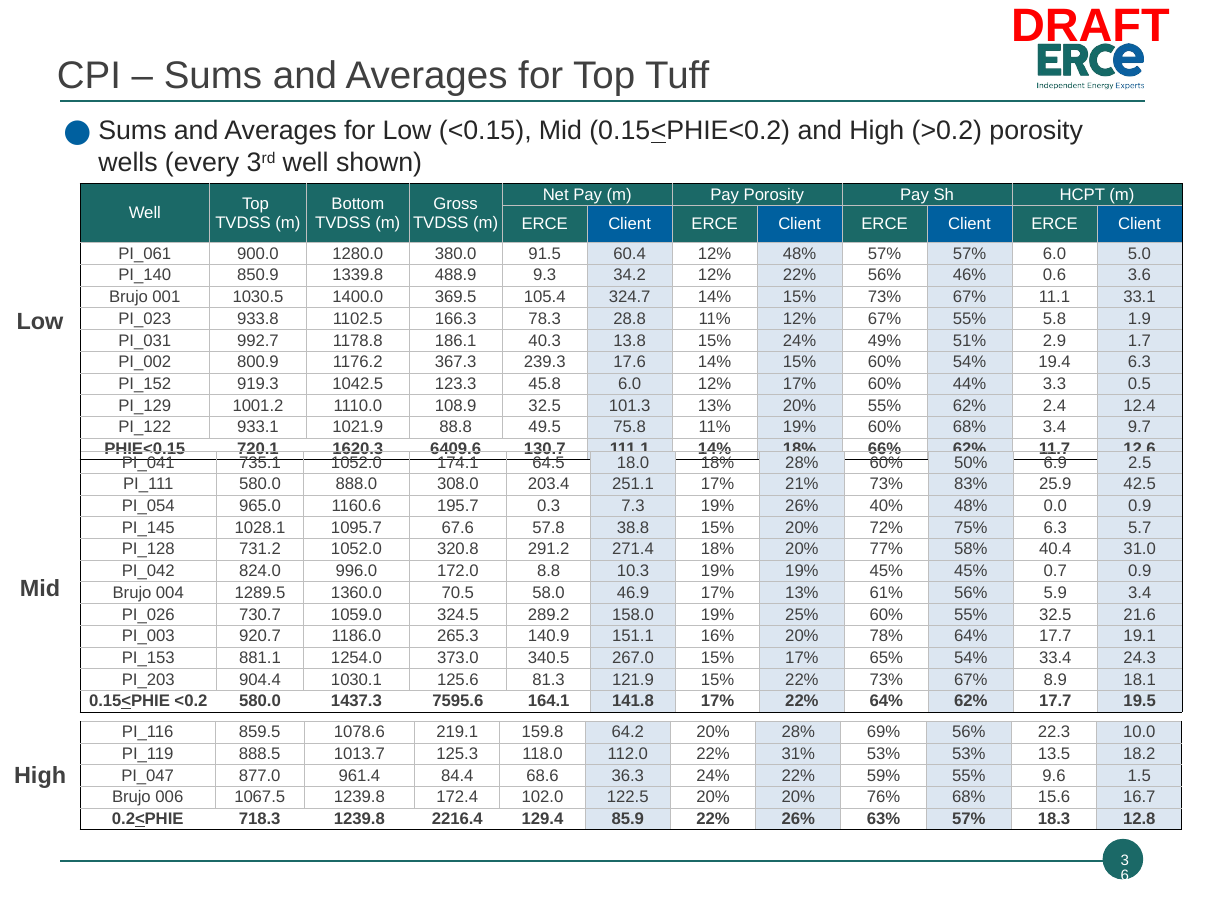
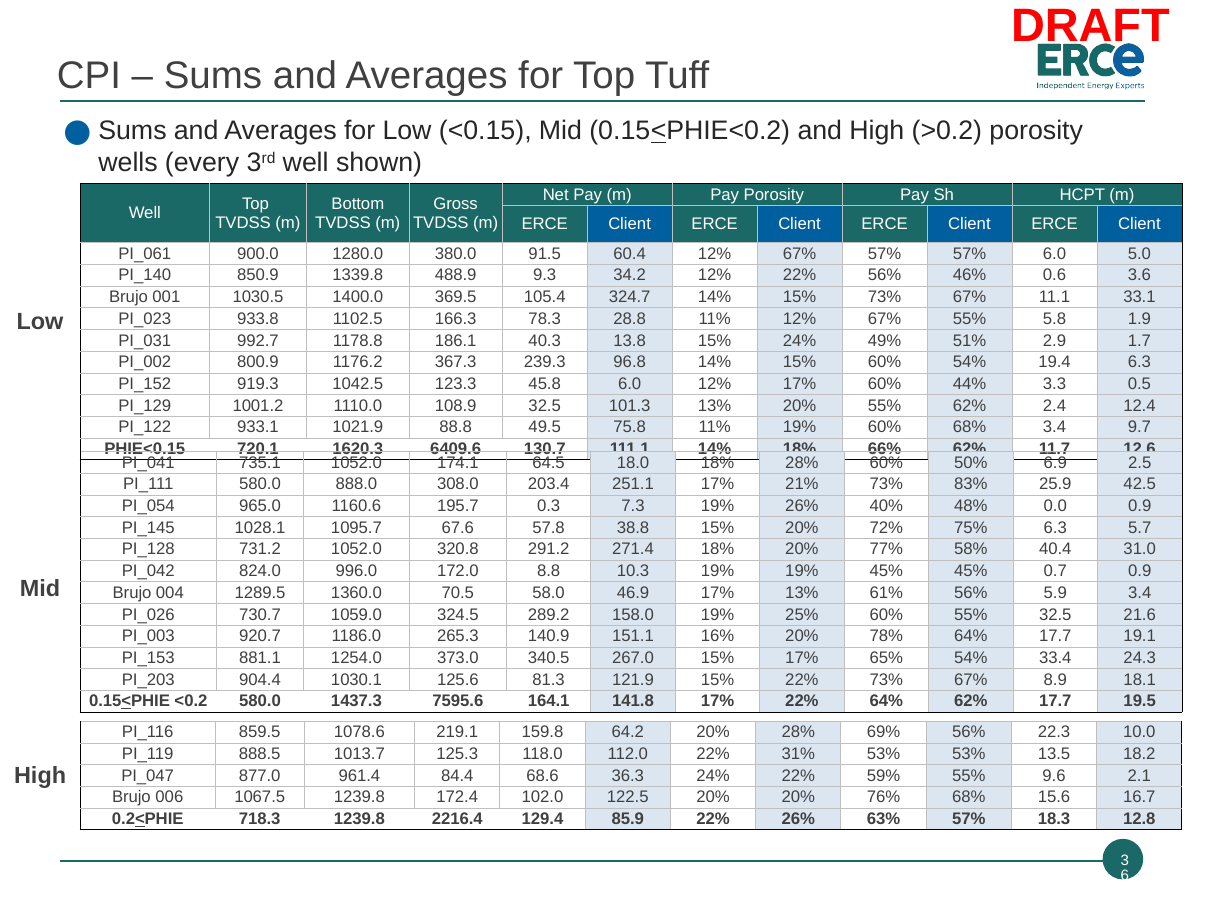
60.4 12% 48%: 48% -> 67% (800, 254)
17.6: 17.6 -> 96.8 (630, 363)
1.5: 1.5 -> 2.1 (1139, 776)
